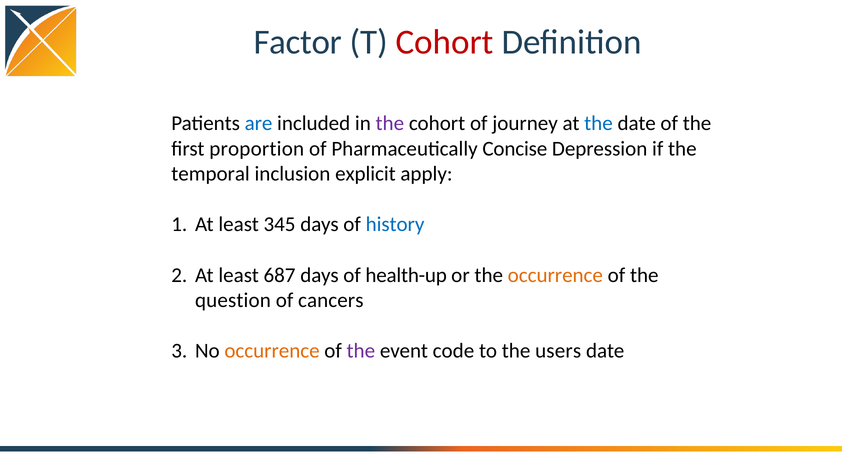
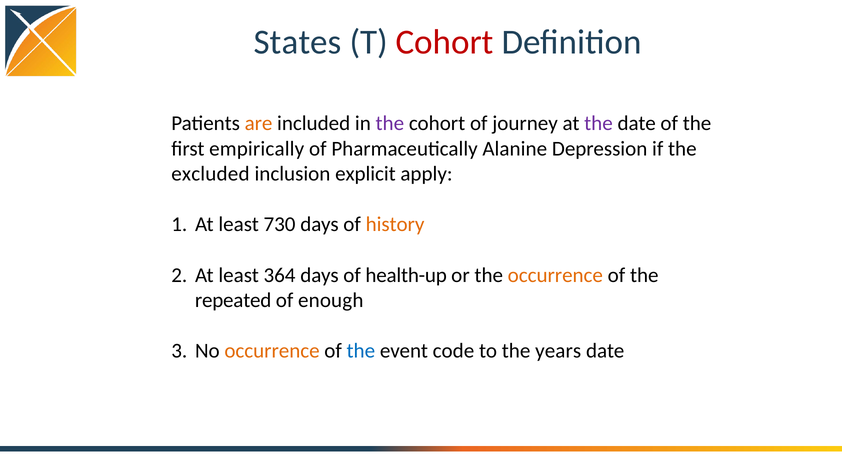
Factor: Factor -> States (298, 42)
are colour: blue -> orange (259, 123)
the colour: blue -> purple (598, 123)
proportion: proportion -> empirically (257, 149)
Concise: Concise -> Alanine (515, 149)
temporal: temporal -> excluded (210, 174)
345: 345 -> 730 (280, 224)
history colour: blue -> orange (395, 224)
687: 687 -> 364 (280, 275)
question: question -> repeated (233, 300)
cancers: cancers -> enough (331, 300)
the colour: purple -> blue (361, 351)
users: users -> years (558, 351)
